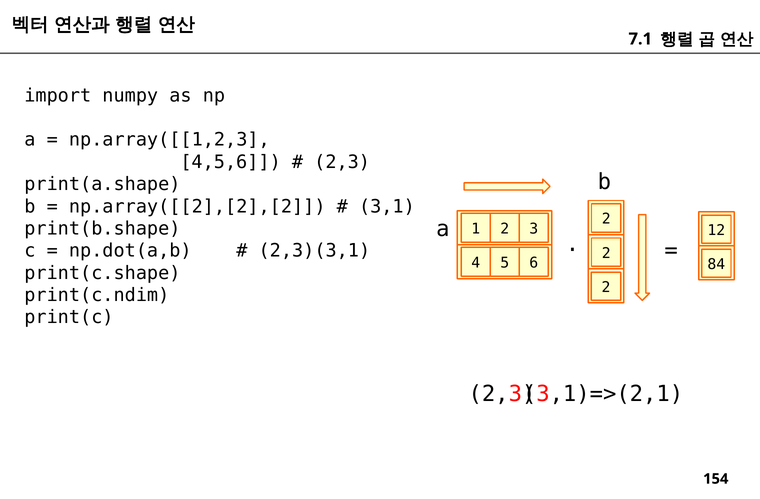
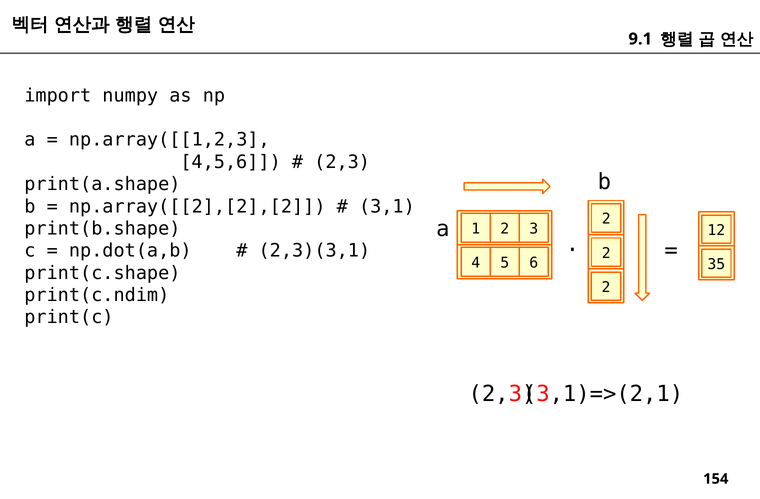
7.1: 7.1 -> 9.1 (640, 39)
84: 84 -> 35 (716, 264)
